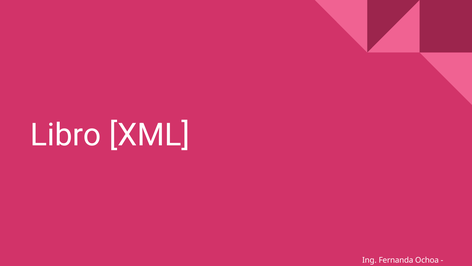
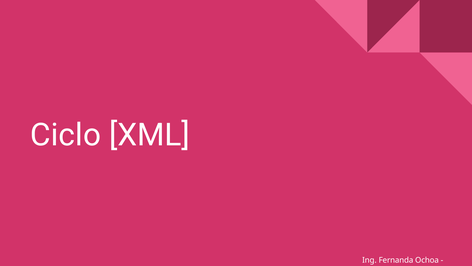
Libro: Libro -> Ciclo (66, 135)
